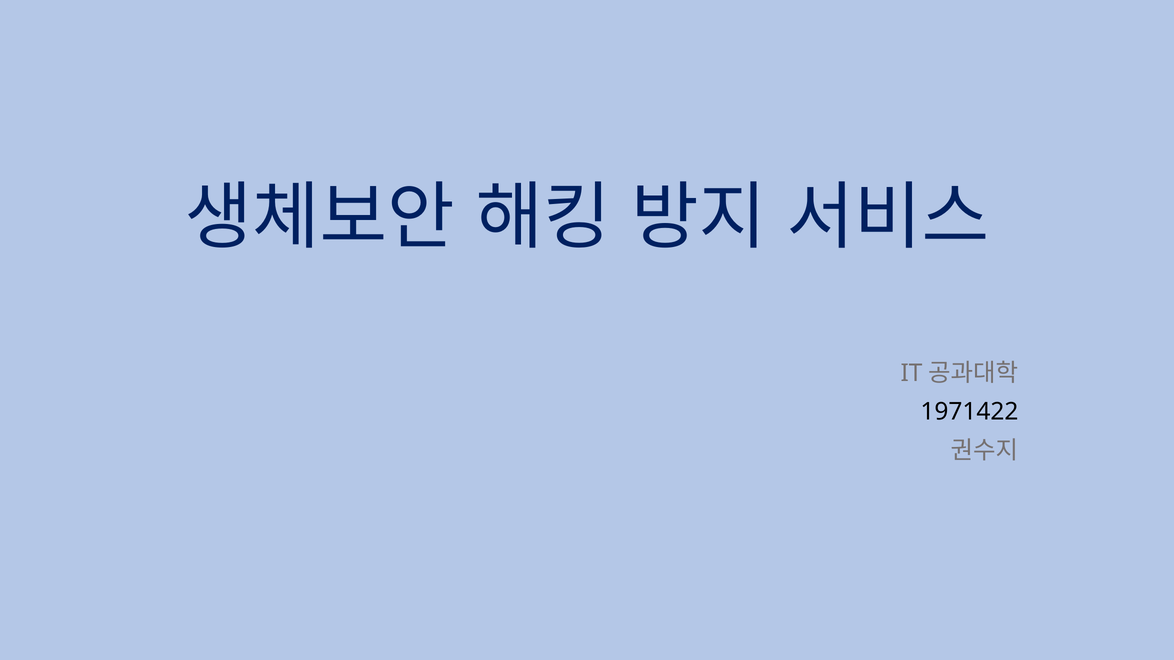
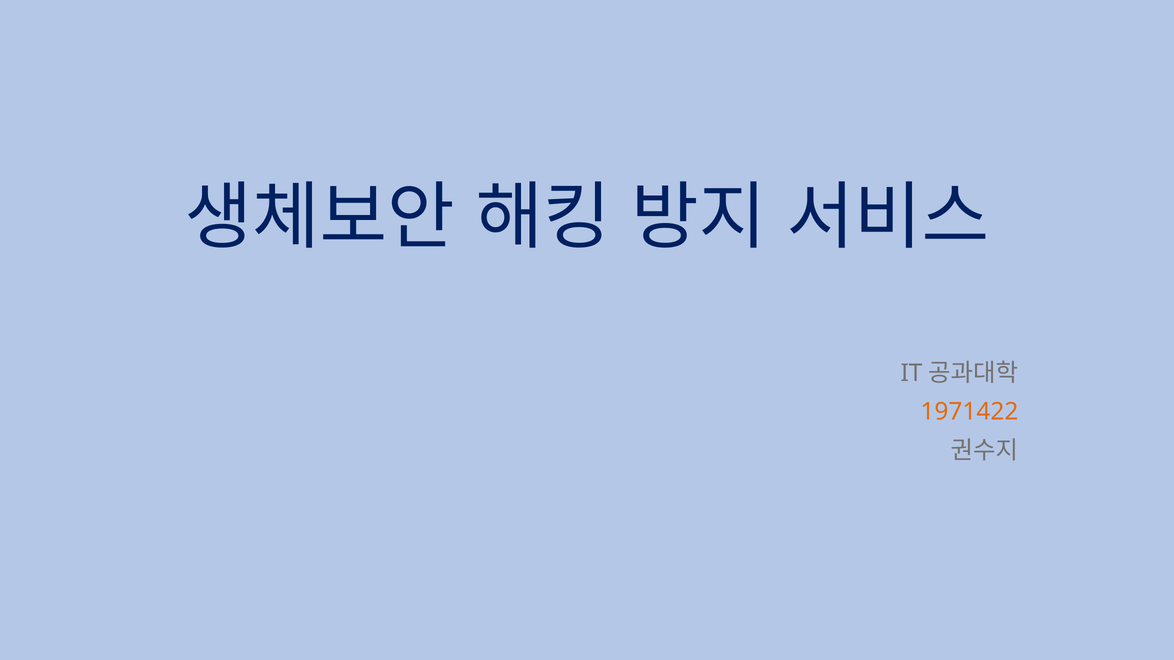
1971422 colour: black -> orange (969, 412)
